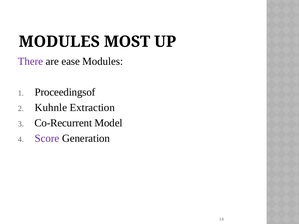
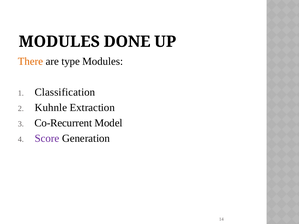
MOST: MOST -> DONE (127, 42)
There colour: purple -> orange (30, 61)
ease: ease -> type (71, 61)
Proceedingsof: Proceedingsof -> Classification (65, 92)
